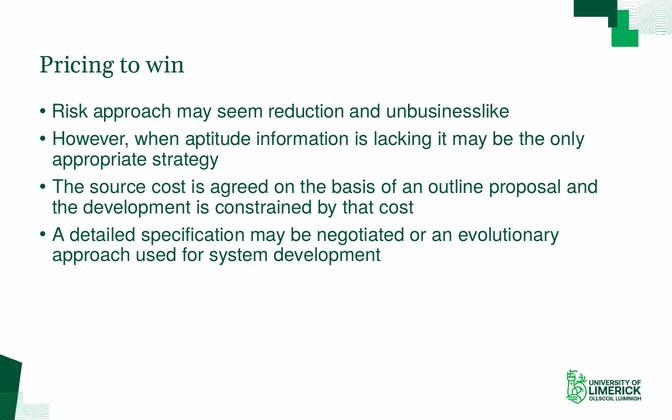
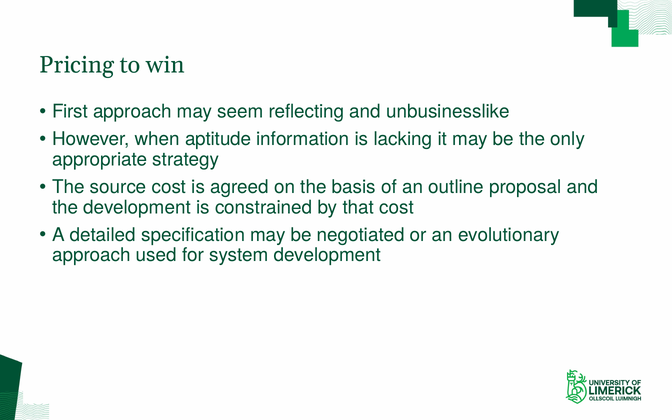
Risk: Risk -> First (70, 112)
reduction: reduction -> reflecting (306, 112)
